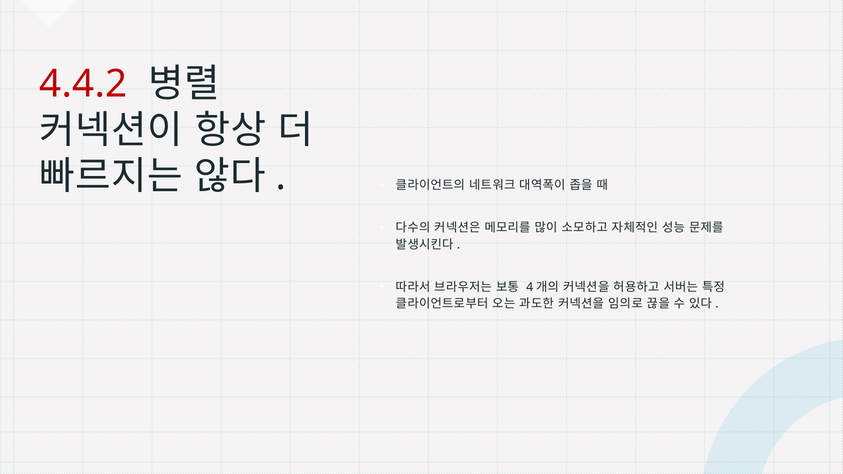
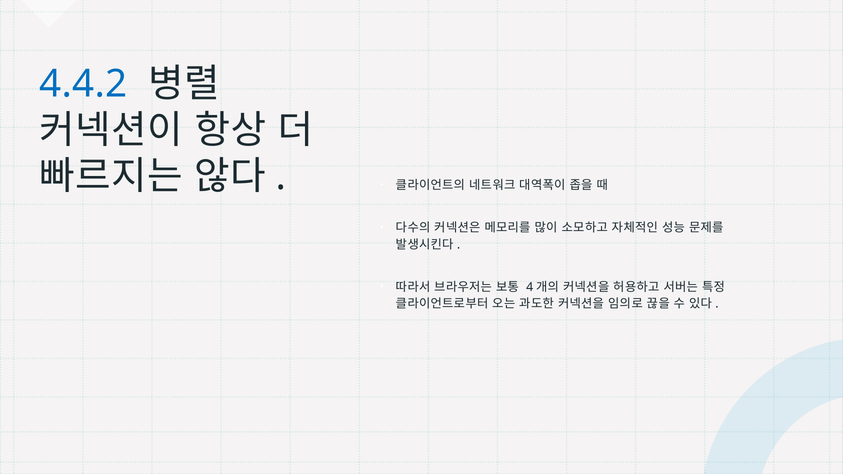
4.4.2 colour: red -> blue (83, 84)
